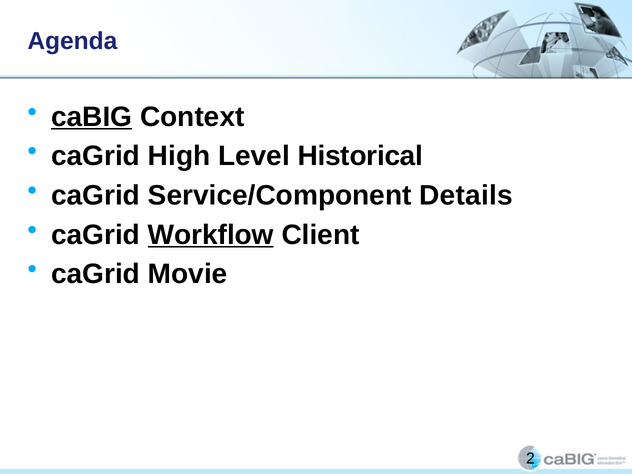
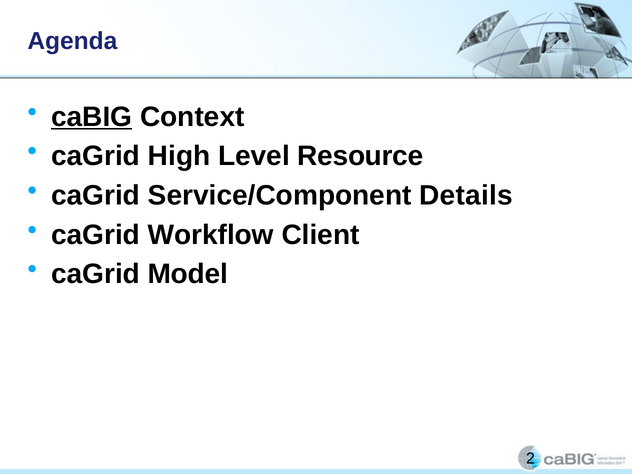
Historical: Historical -> Resource (360, 156)
Workflow underline: present -> none (211, 235)
Movie: Movie -> Model (188, 274)
